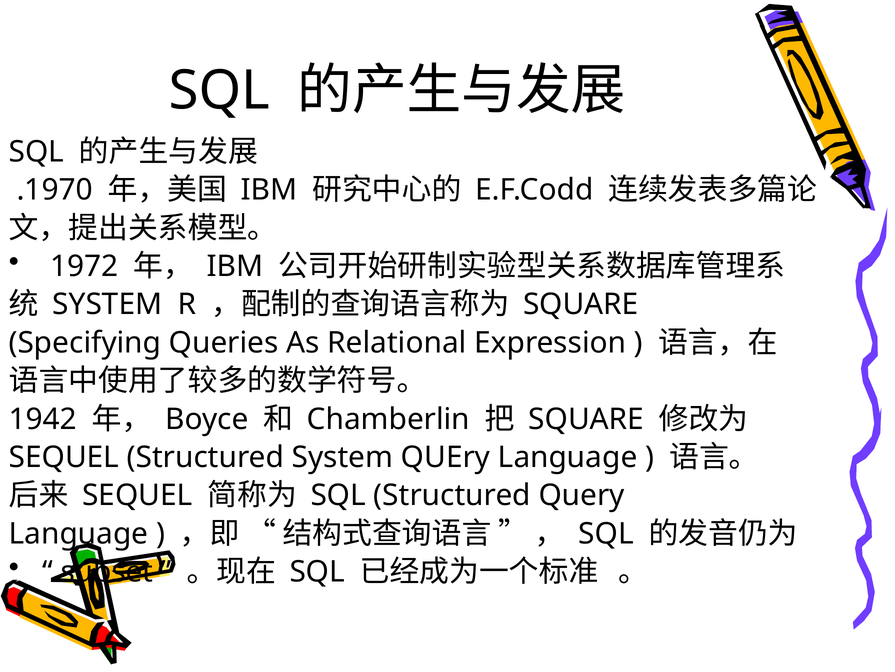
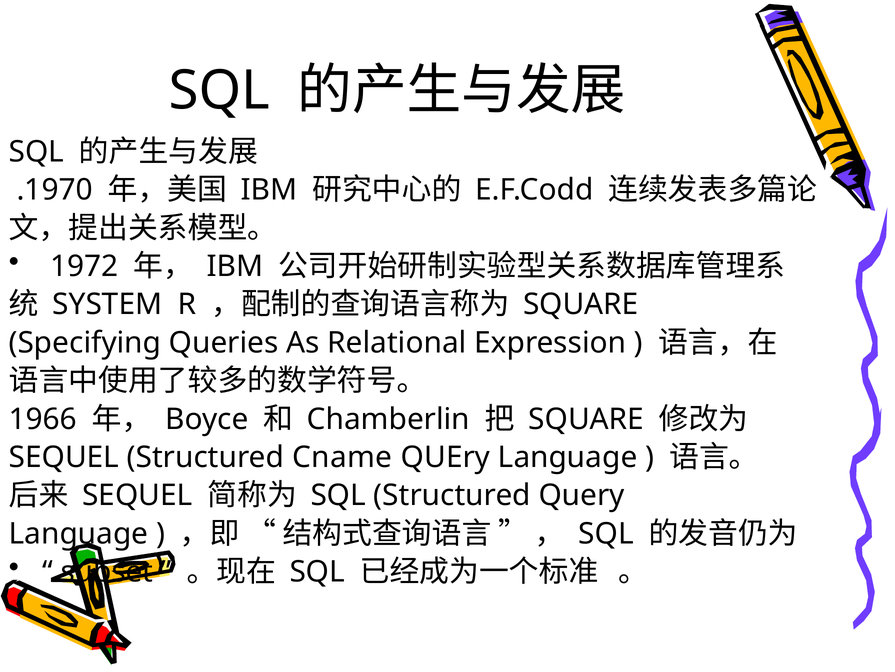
1942: 1942 -> 1966 (43, 419)
Structured System: System -> Cname (342, 457)
